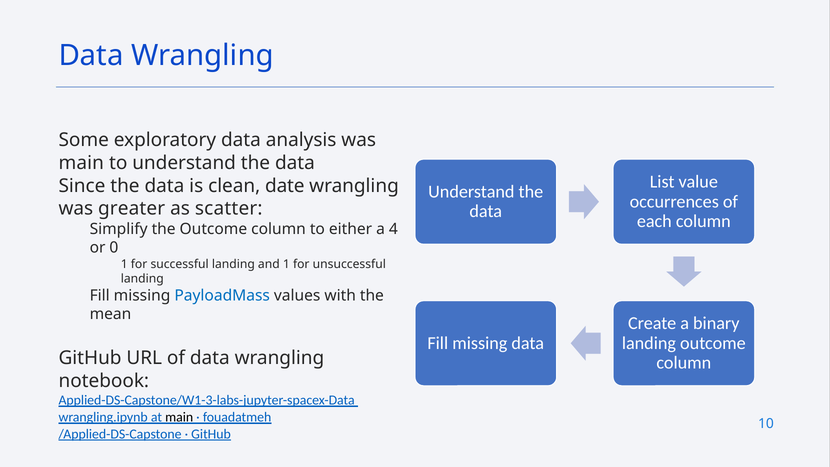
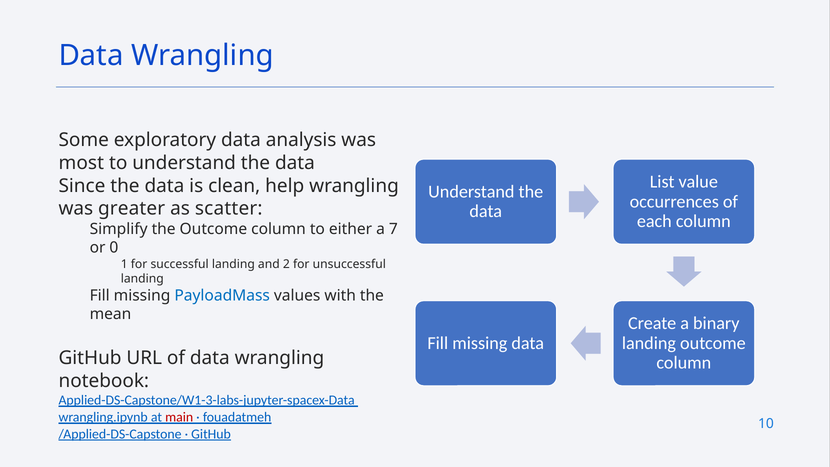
main: main -> most (81, 163)
date: date -> help (285, 186)
4: 4 -> 7 (393, 229)
and 1: 1 -> 2 (286, 264)
main colour: black -> red (179, 417)
